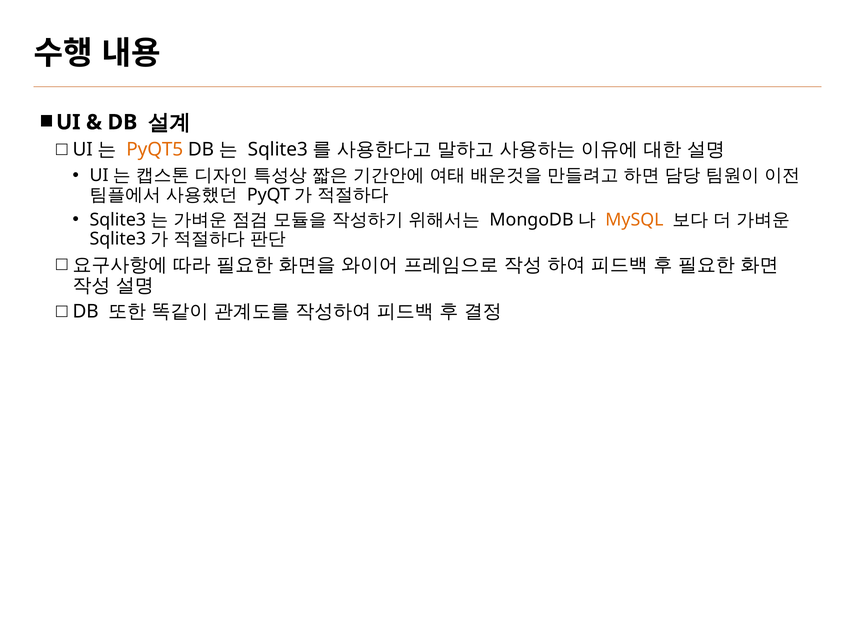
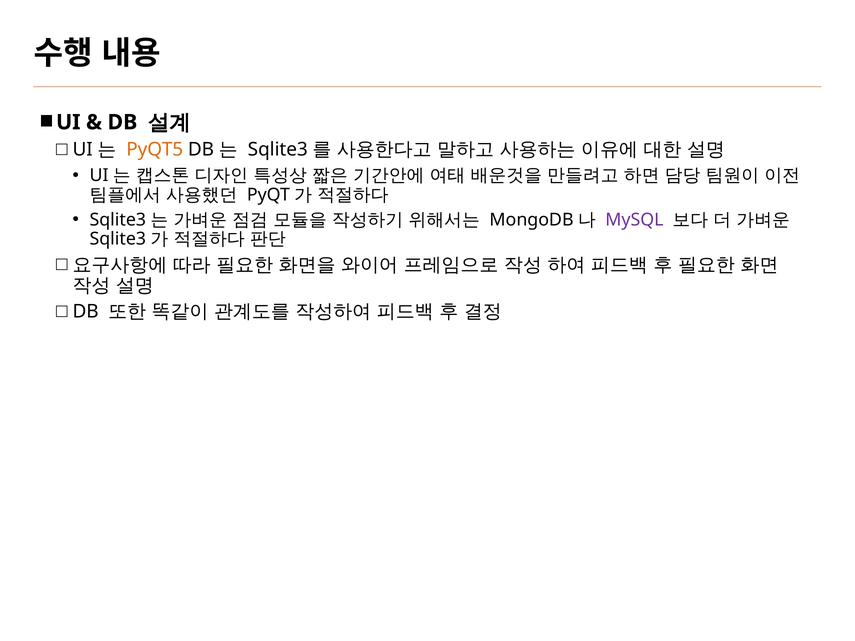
MySQL colour: orange -> purple (634, 220)
